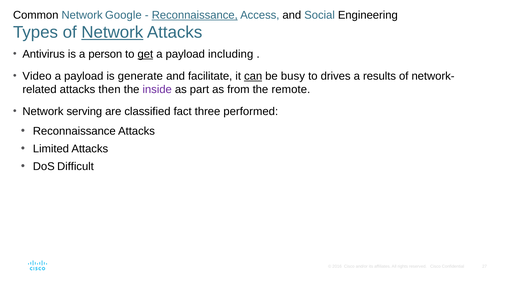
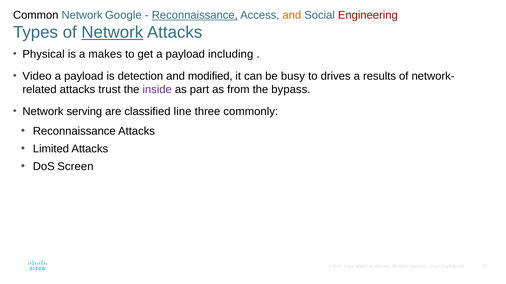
and colour: black -> orange (292, 15)
Engineering colour: black -> red (368, 15)
Antivirus: Antivirus -> Physical (44, 54)
person: person -> makes (105, 54)
get underline: present -> none (145, 54)
generate: generate -> detection (140, 76)
facilitate: facilitate -> modified (210, 76)
can underline: present -> none (253, 76)
then: then -> trust (109, 90)
remote: remote -> bypass (291, 90)
fact: fact -> line (183, 112)
performed: performed -> commonly (251, 112)
Difficult: Difficult -> Screen (75, 167)
